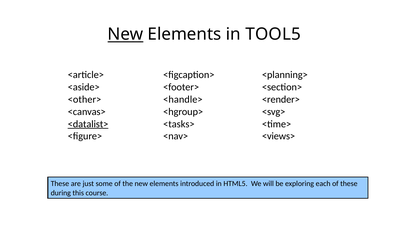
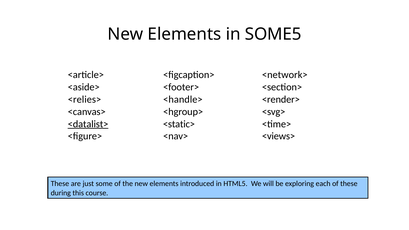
New underline: present -> none (125, 34)
TOOL5: TOOL5 -> SOME5 (273, 34)
<planning>: <planning> -> <network> (285, 75)
<other>: <other> -> <relies> (85, 100)
<tasks>: <tasks> -> <static> (179, 124)
